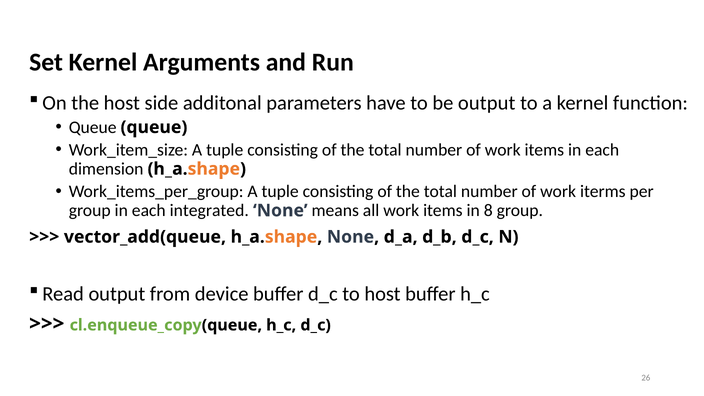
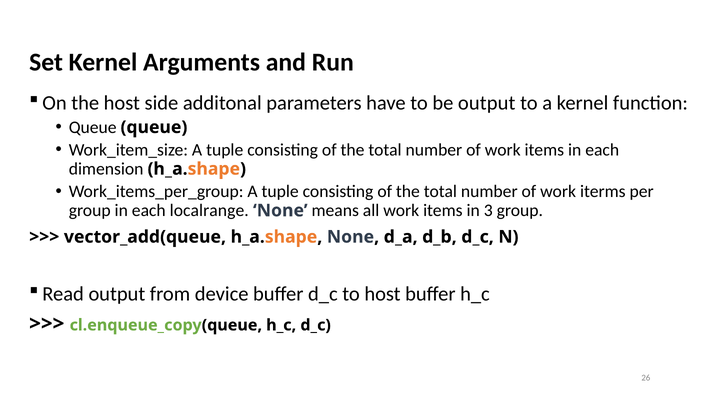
integrated: integrated -> localrange (209, 211)
8: 8 -> 3 (488, 211)
